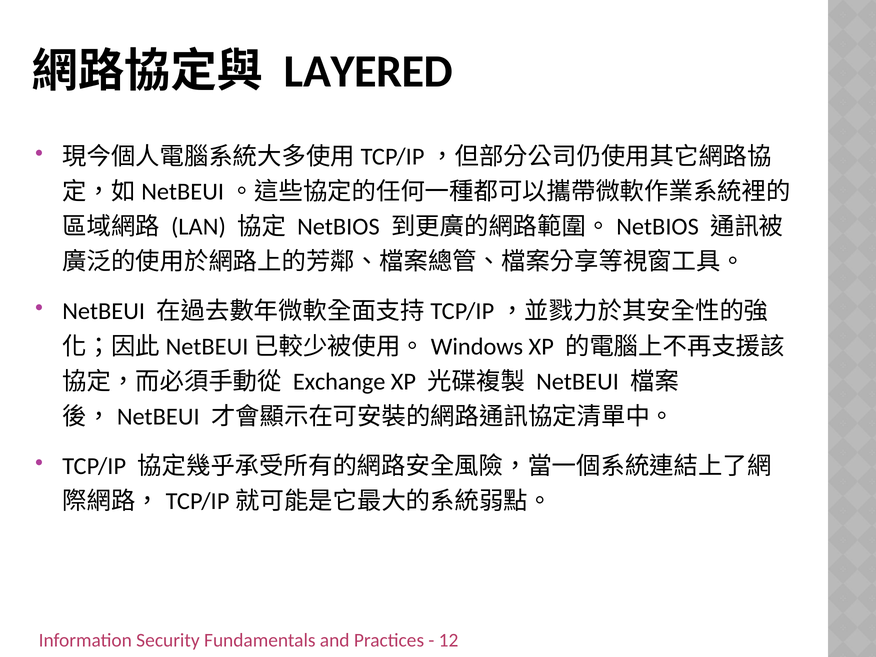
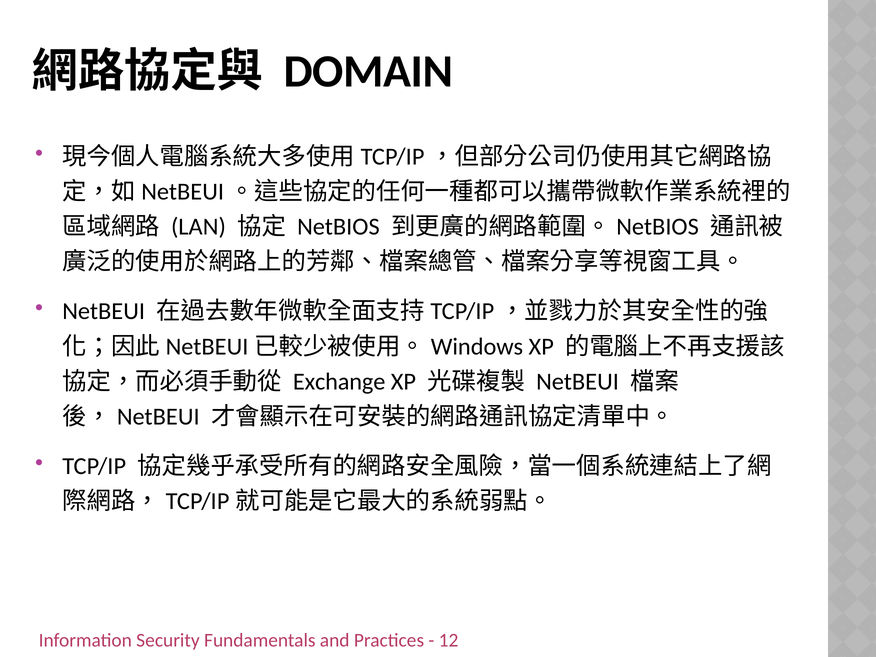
LAYERED: LAYERED -> DOMAIN (368, 71)
